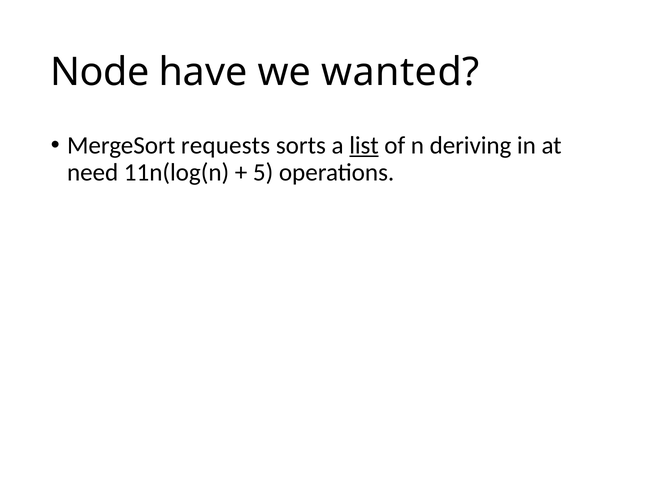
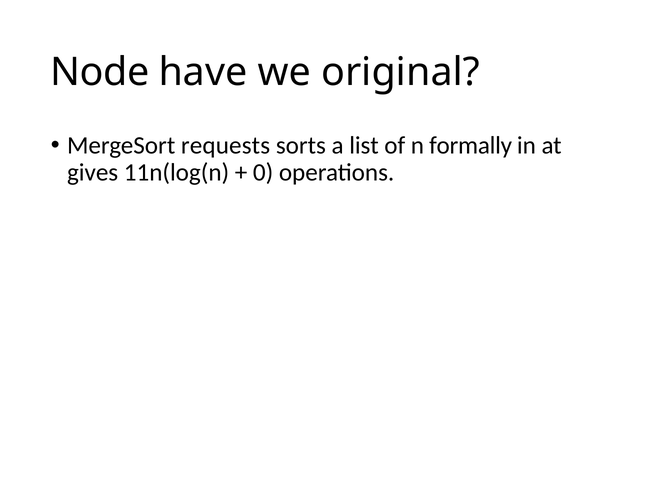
wanted: wanted -> original (401, 72)
list underline: present -> none (364, 146)
deriving: deriving -> formally (471, 146)
need: need -> gives (93, 173)
5: 5 -> 0 (263, 173)
